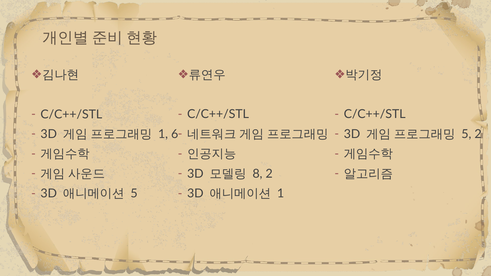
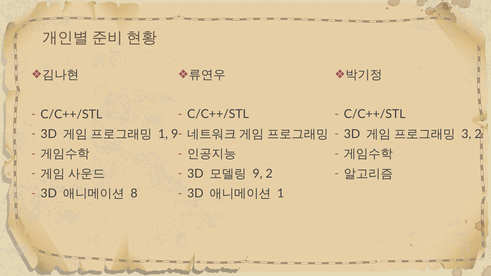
1 6: 6 -> 9 (175, 134)
5: 5 -> 3 (466, 134)
8: 8 -> 9 (257, 174)
5: 5 -> 8 (134, 194)
